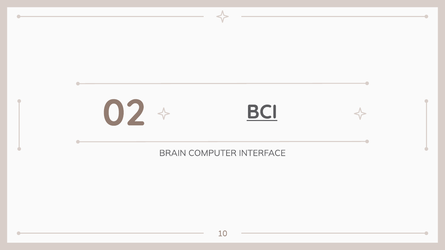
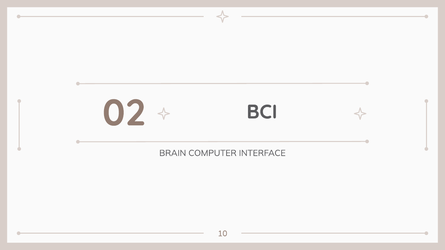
BCI underline: present -> none (262, 112)
